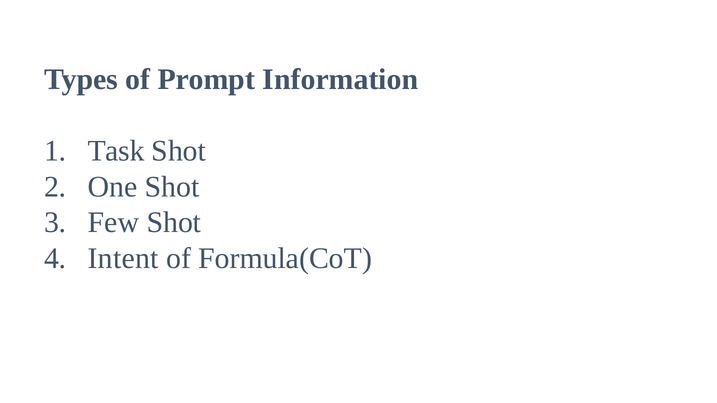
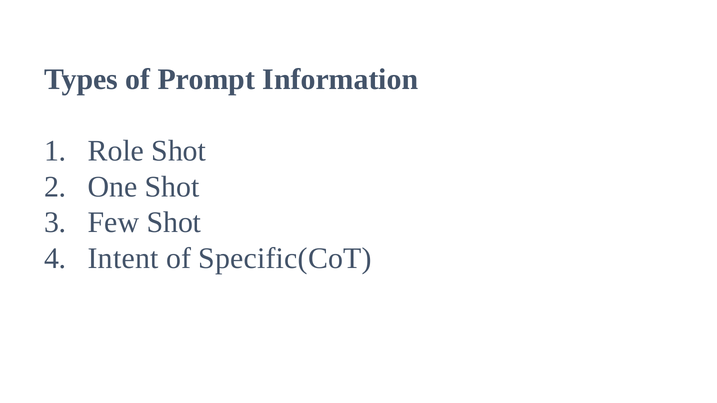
Task: Task -> Role (116, 151)
Formula(CoT: Formula(CoT -> Specific(CoT (285, 259)
